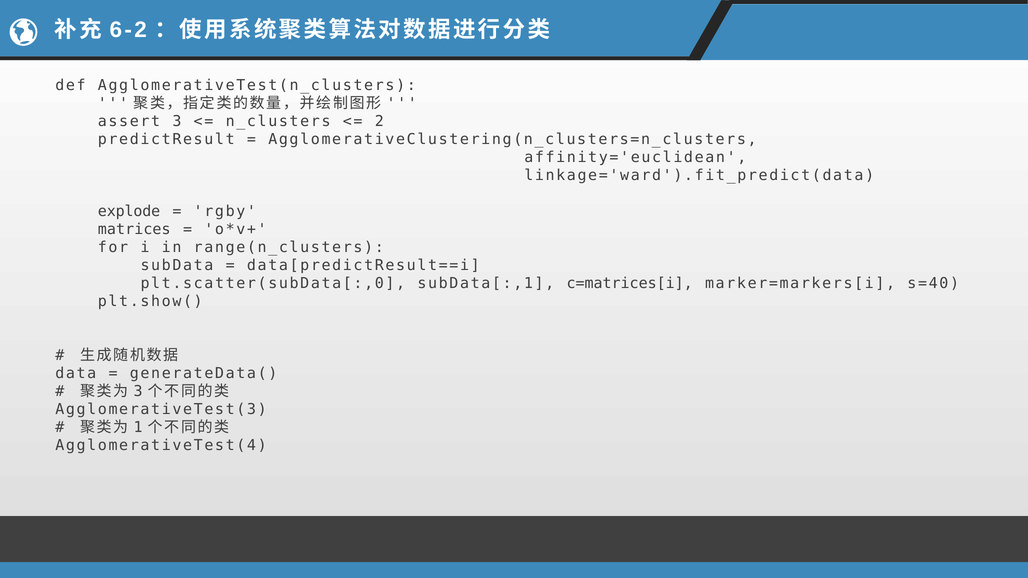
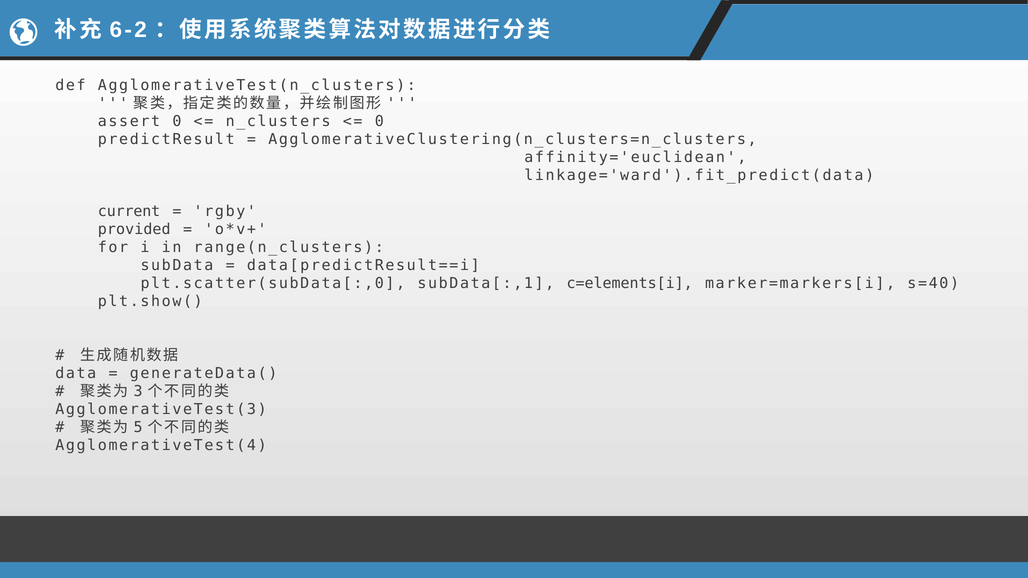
assert 3: 3 -> 0 (177, 121)
2: 2 -> 0 (379, 121)
explode: explode -> current (129, 211)
matrices: matrices -> provided (134, 229)
c=matrices[i: c=matrices[i -> c=elements[i (630, 283)
1: 1 -> 5 (138, 427)
